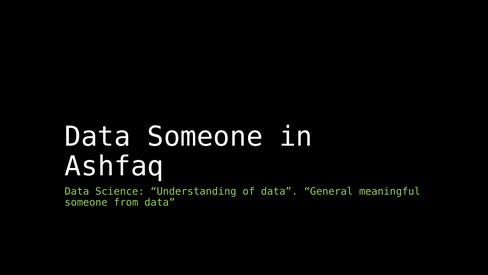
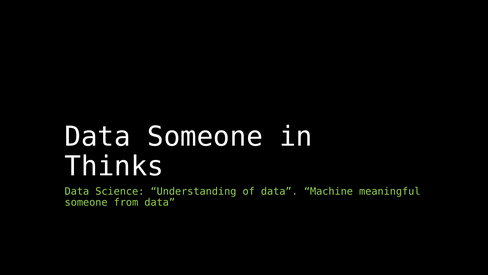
Ashfaq: Ashfaq -> Thinks (114, 166)
General: General -> Machine (328, 191)
